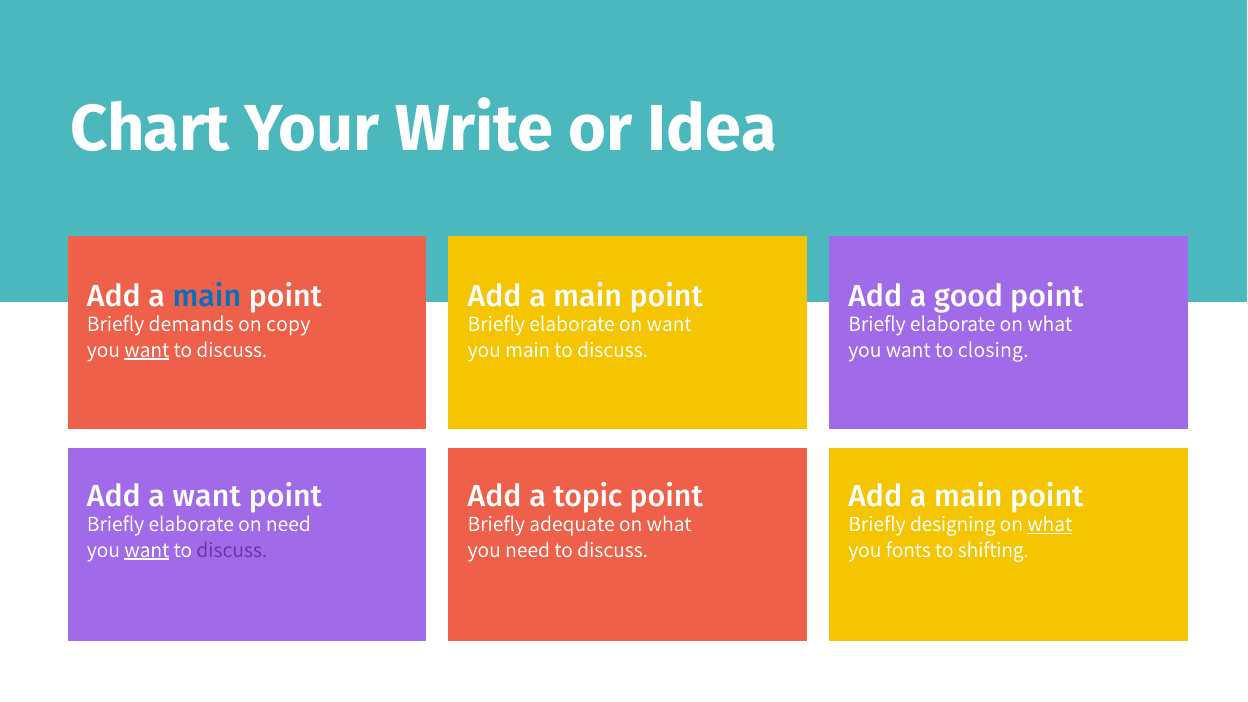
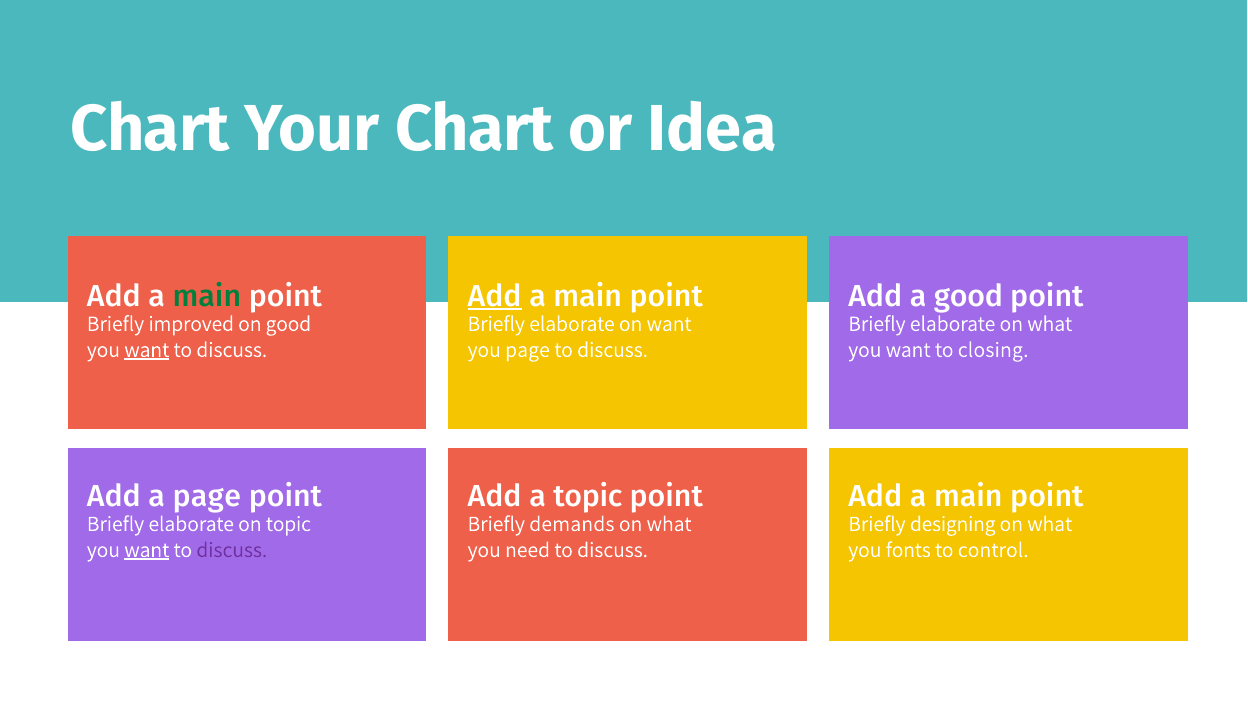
Your Write: Write -> Chart (475, 129)
main colour: blue -> green (207, 296)
Add underline: none -> present (495, 296)
demands: demands -> improved (191, 324)
on copy: copy -> good (288, 324)
you main: main -> page (527, 350)
a want: want -> page (207, 496)
on need: need -> topic (288, 524)
adequate: adequate -> demands (572, 524)
what underline: present -> none (1050, 524)
shifting: shifting -> control (993, 550)
